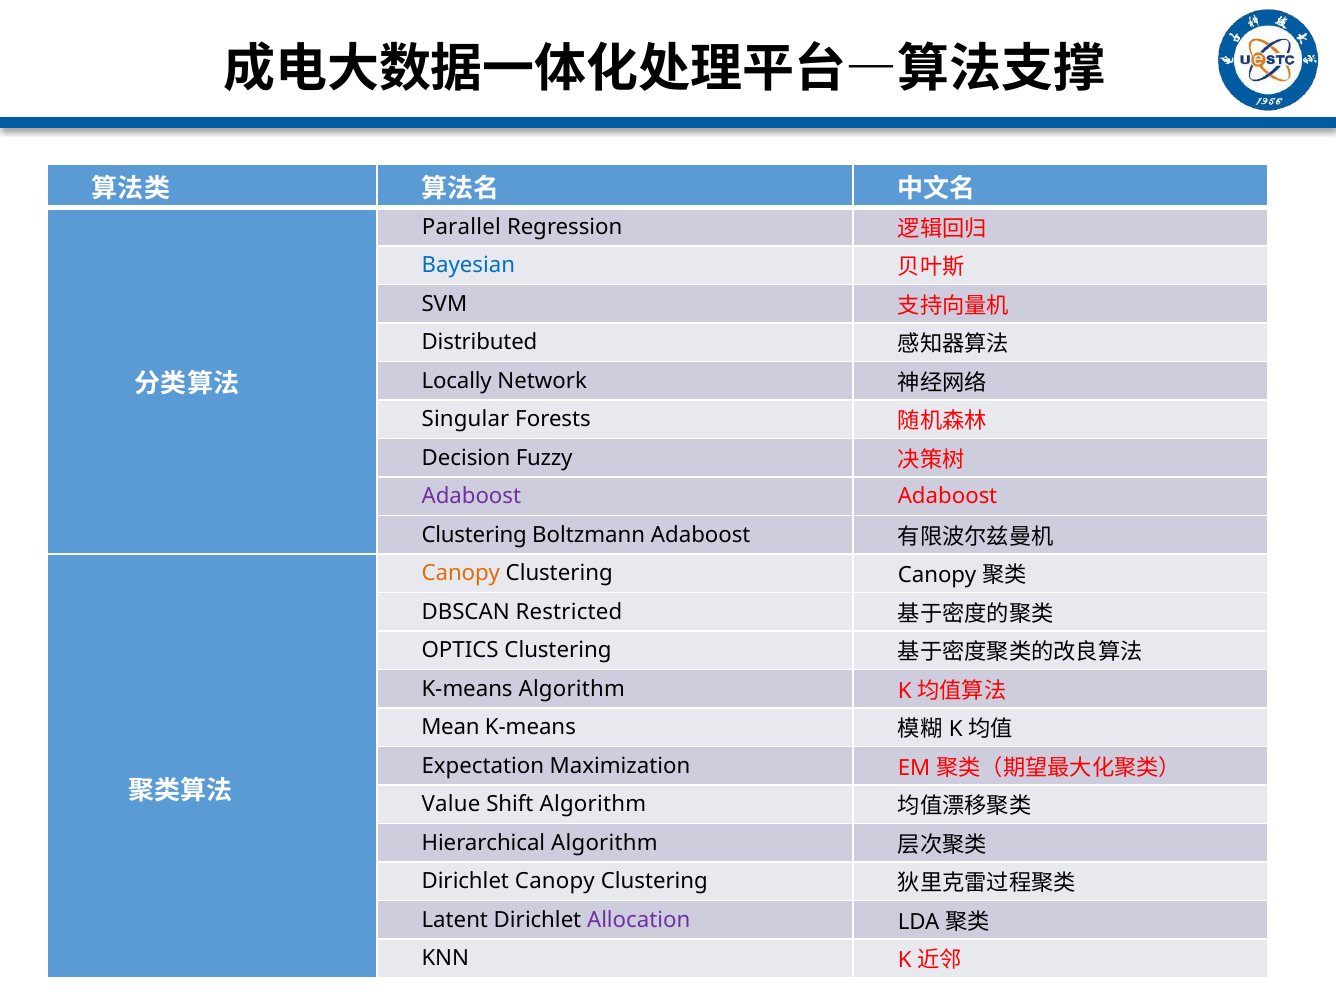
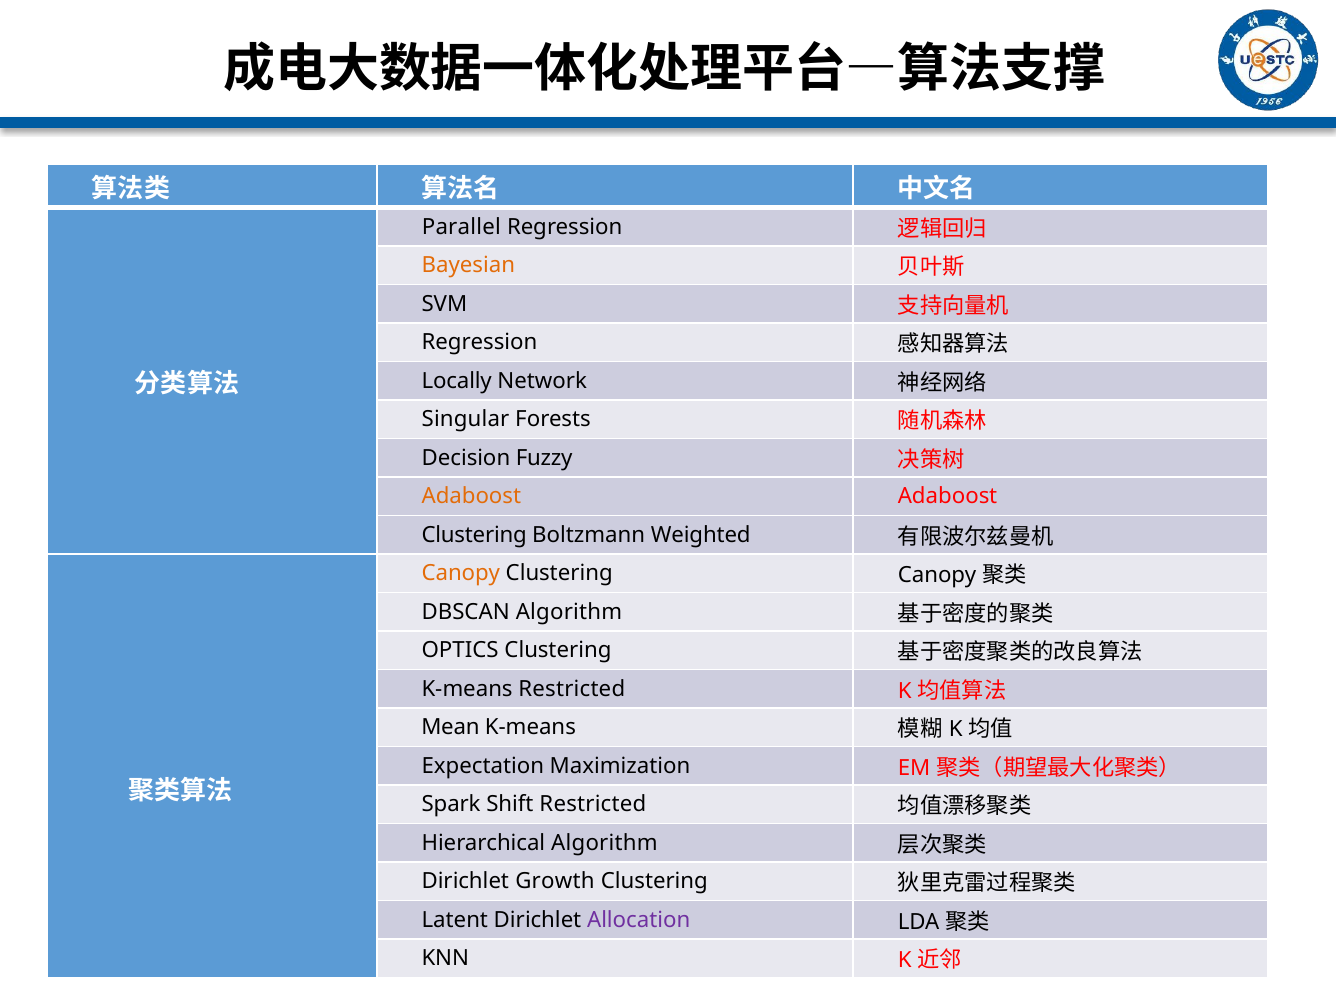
Bayesian colour: blue -> orange (468, 265)
Distributed: Distributed -> Regression (479, 342)
Adaboost colour: purple -> orange (471, 496)
Boltzmann Adaboost: Adaboost -> Weighted (701, 535)
DBSCAN Restricted: Restricted -> Algorithm (569, 612)
K-means Algorithm: Algorithm -> Restricted (572, 689)
Value: Value -> Spark (451, 804)
Shift Algorithm: Algorithm -> Restricted (593, 804)
Dirichlet Canopy: Canopy -> Growth (555, 881)
